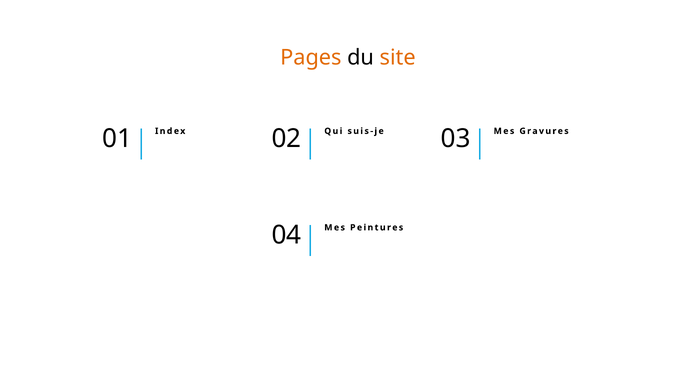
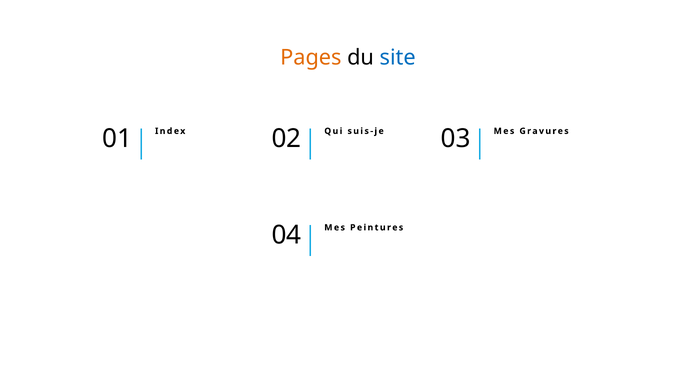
site colour: orange -> blue (398, 58)
